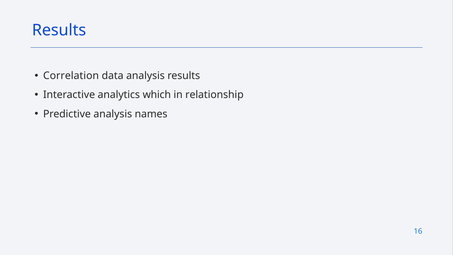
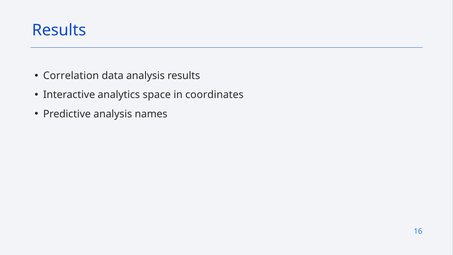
which: which -> space (157, 95)
relationship: relationship -> coordinates (214, 95)
